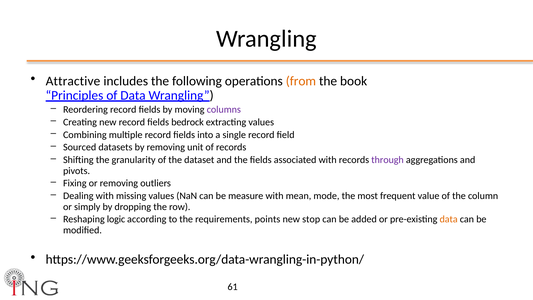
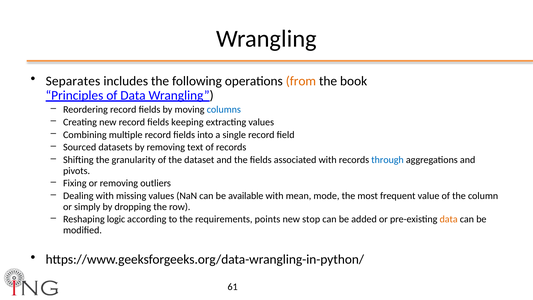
Attractive: Attractive -> Separates (73, 81)
columns colour: purple -> blue (224, 109)
bedrock: bedrock -> keeping (187, 122)
unit: unit -> text (195, 147)
through colour: purple -> blue (388, 160)
measure: measure -> available (246, 196)
